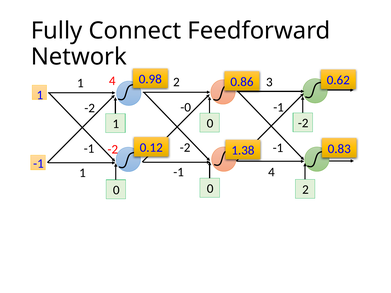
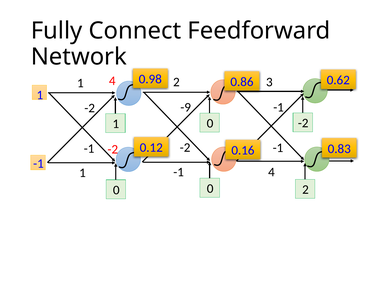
-0: -0 -> -9 (186, 107)
1.38: 1.38 -> 0.16 (243, 151)
